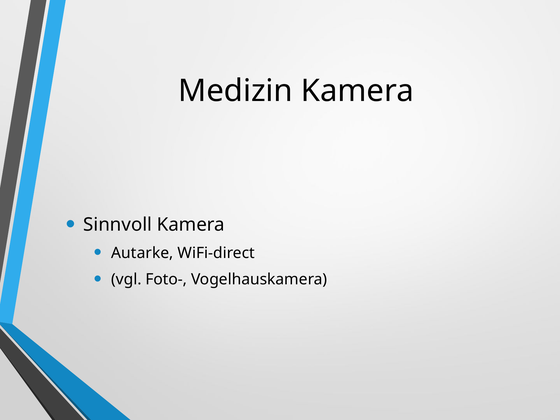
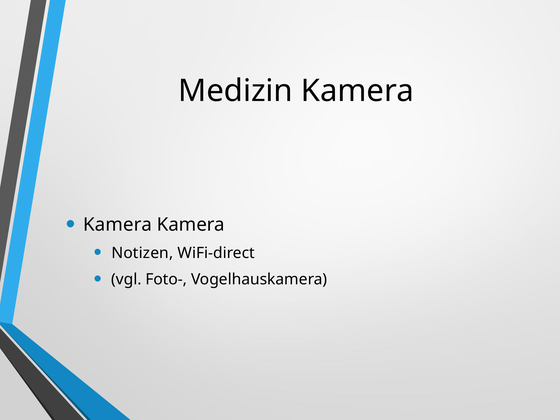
Sinnvoll: Sinnvoll -> Kamera (118, 225)
Autarke: Autarke -> Notizen (142, 253)
